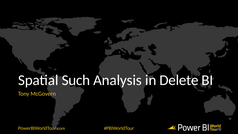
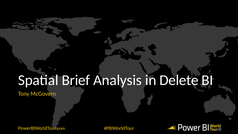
Such: Such -> Brief (76, 80)
